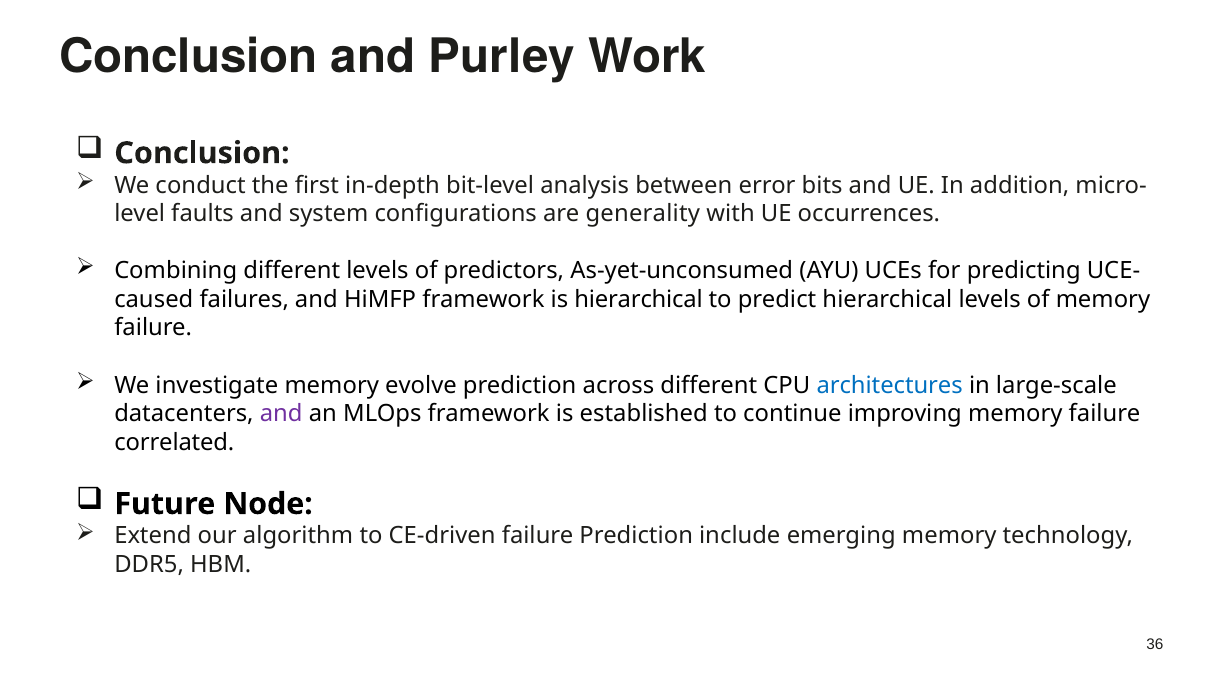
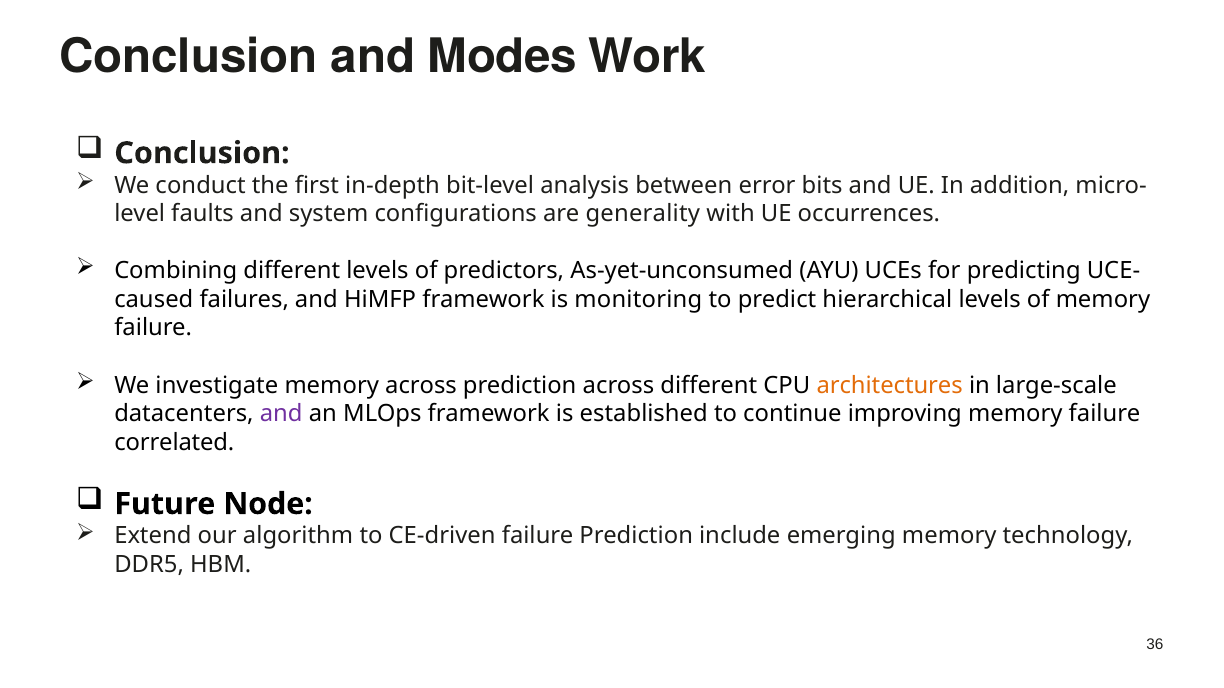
Purley: Purley -> Modes (502, 57)
is hierarchical: hierarchical -> monitoring (638, 300)
memory evolve: evolve -> across (421, 385)
architectures colour: blue -> orange (890, 385)
